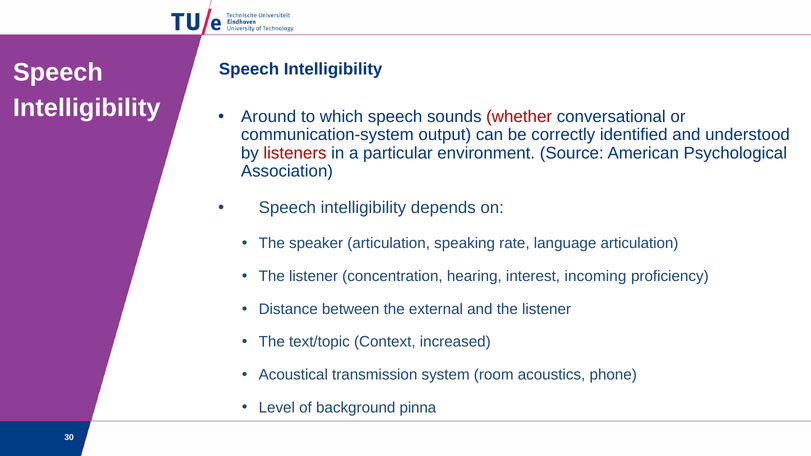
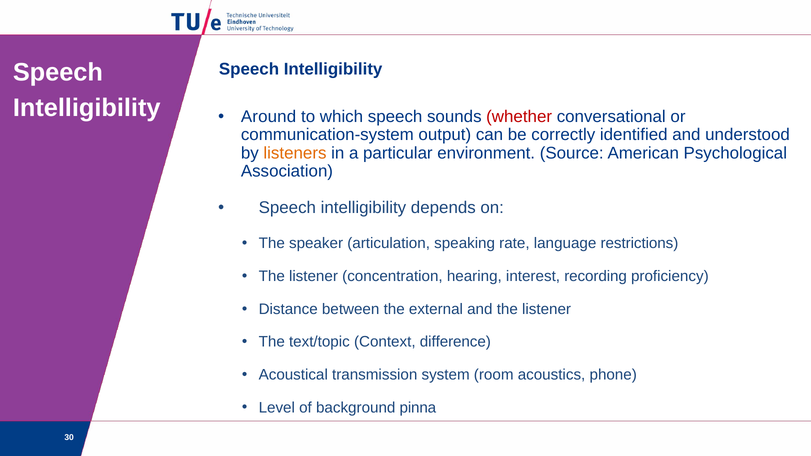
listeners colour: red -> orange (295, 153)
language articulation: articulation -> restrictions (639, 244)
incoming: incoming -> recording (596, 276)
increased: increased -> difference (455, 342)
